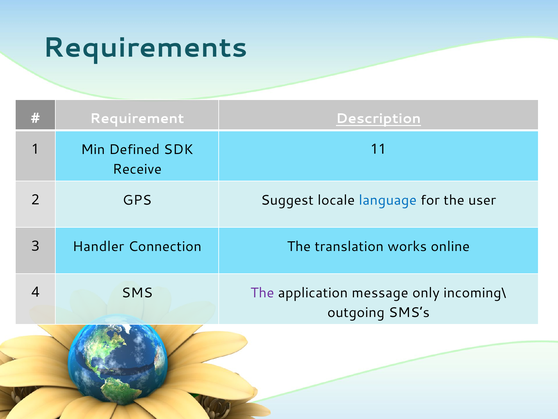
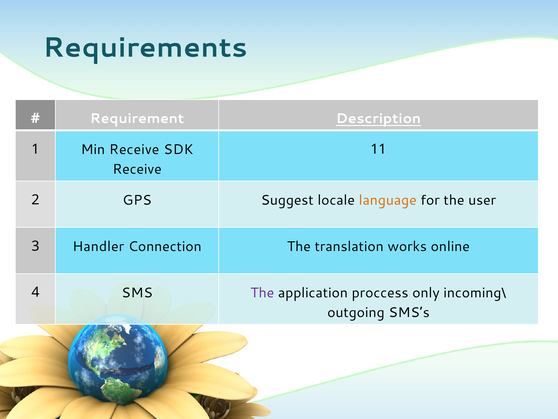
Min Defined: Defined -> Receive (134, 149)
language colour: blue -> orange (388, 200)
message: message -> proccess (380, 292)
